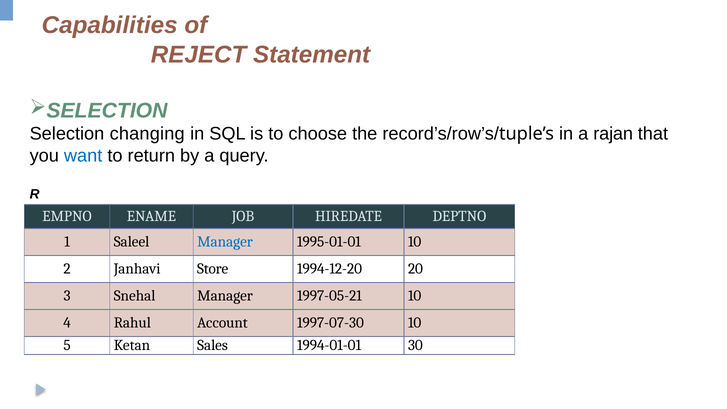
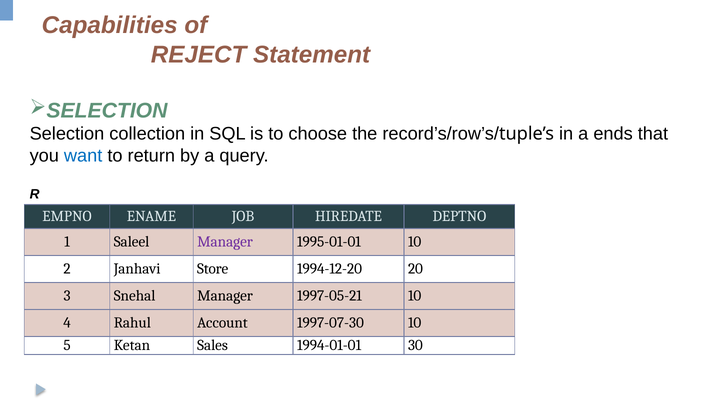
changing: changing -> collection (147, 134)
rajan: rajan -> ends (613, 134)
Manager colour: blue -> purple (225, 242)
